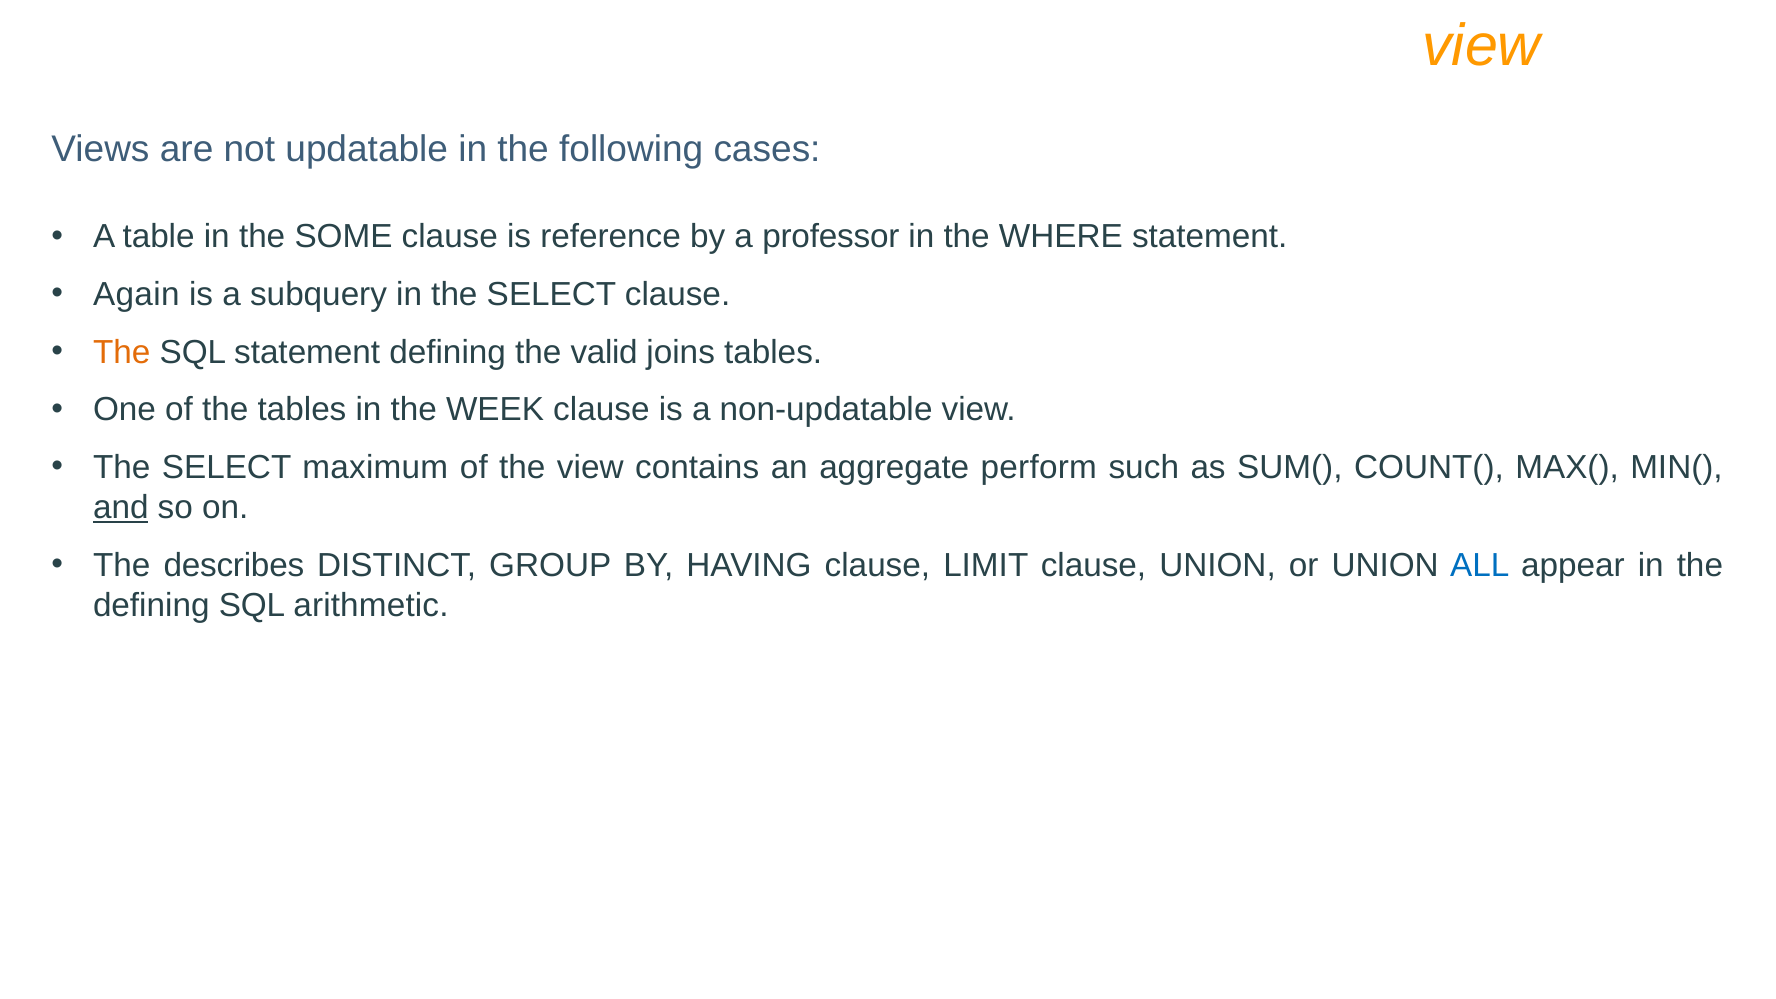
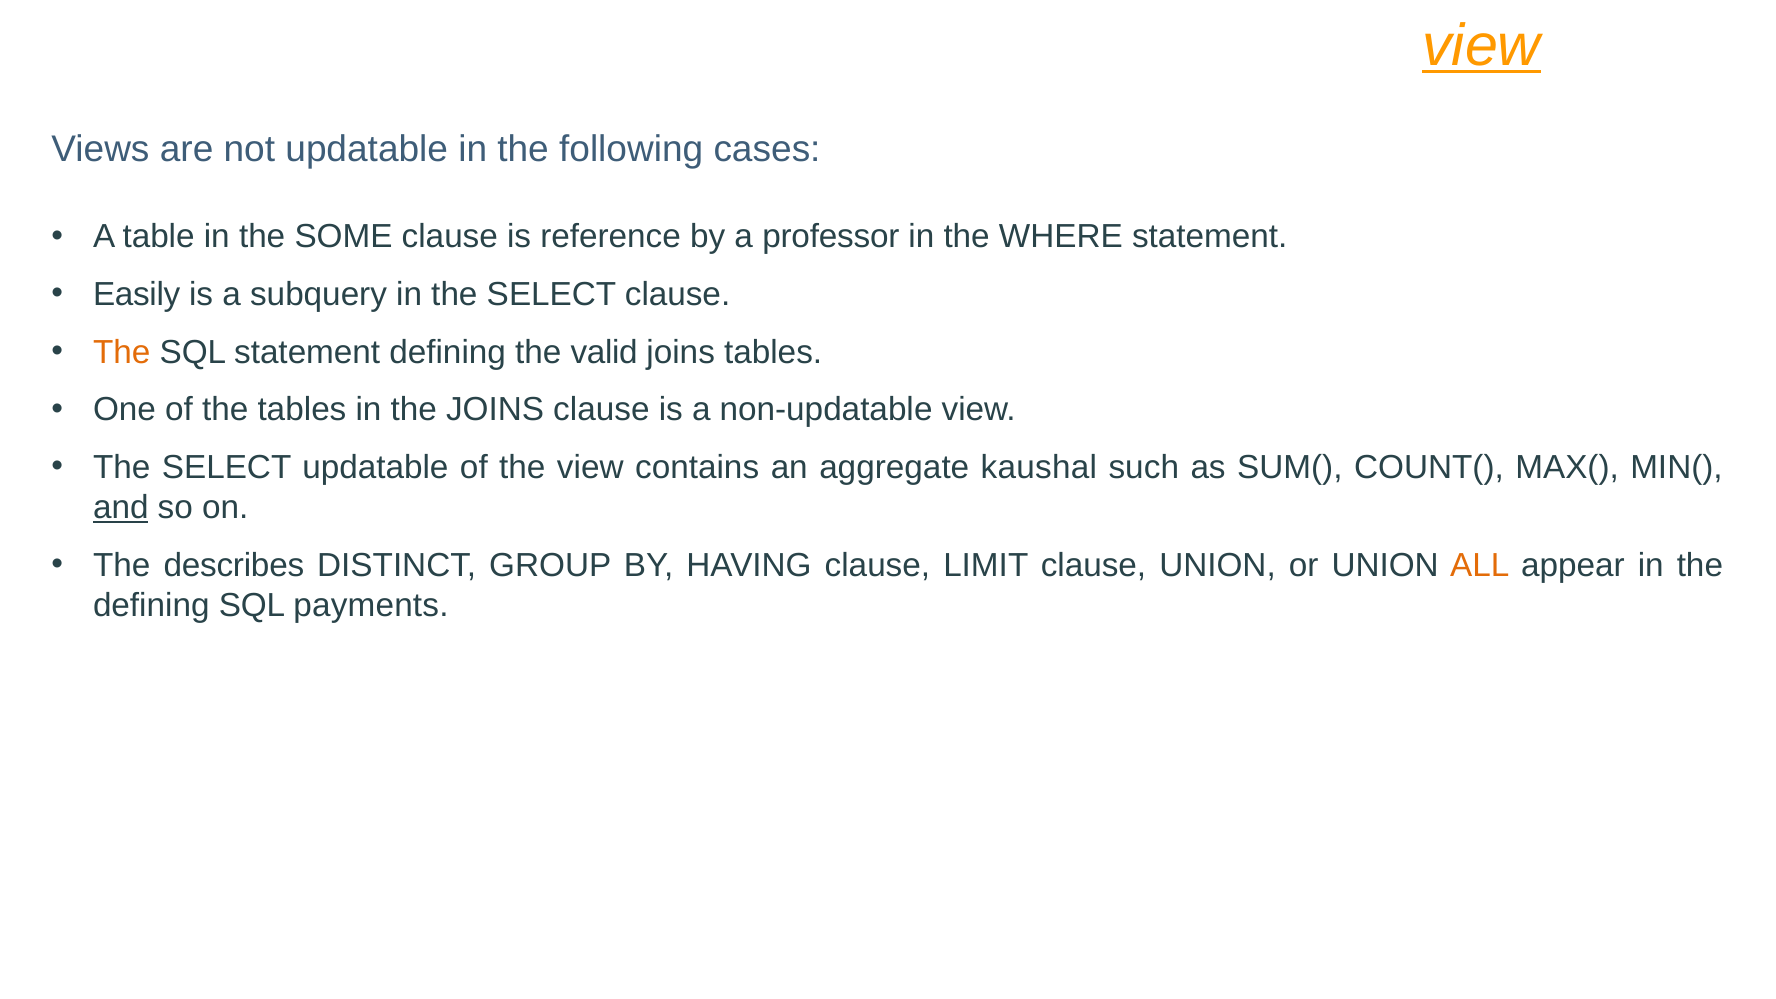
view underline: none -> present (1481, 46)
Again: Again -> Easily (137, 295)
the WEEK: WEEK -> JOINS (495, 410)
SELECT maximum: maximum -> updatable (375, 468)
perform: perform -> kaushal (1039, 468)
ALL colour: blue -> orange (1480, 565)
arithmetic: arithmetic -> payments (371, 605)
